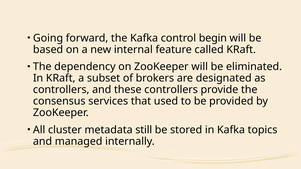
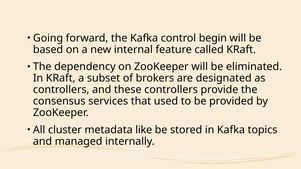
still: still -> like (144, 130)
